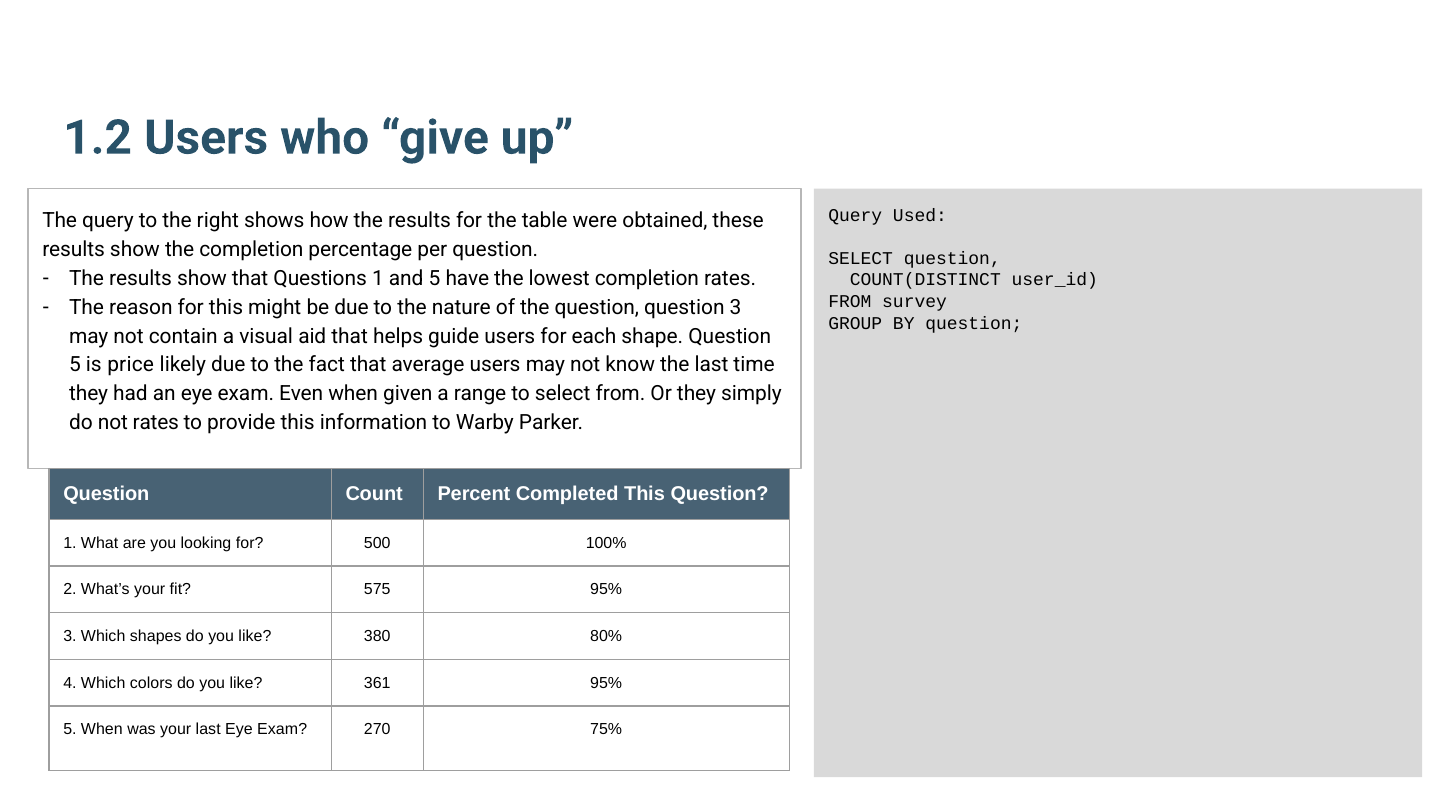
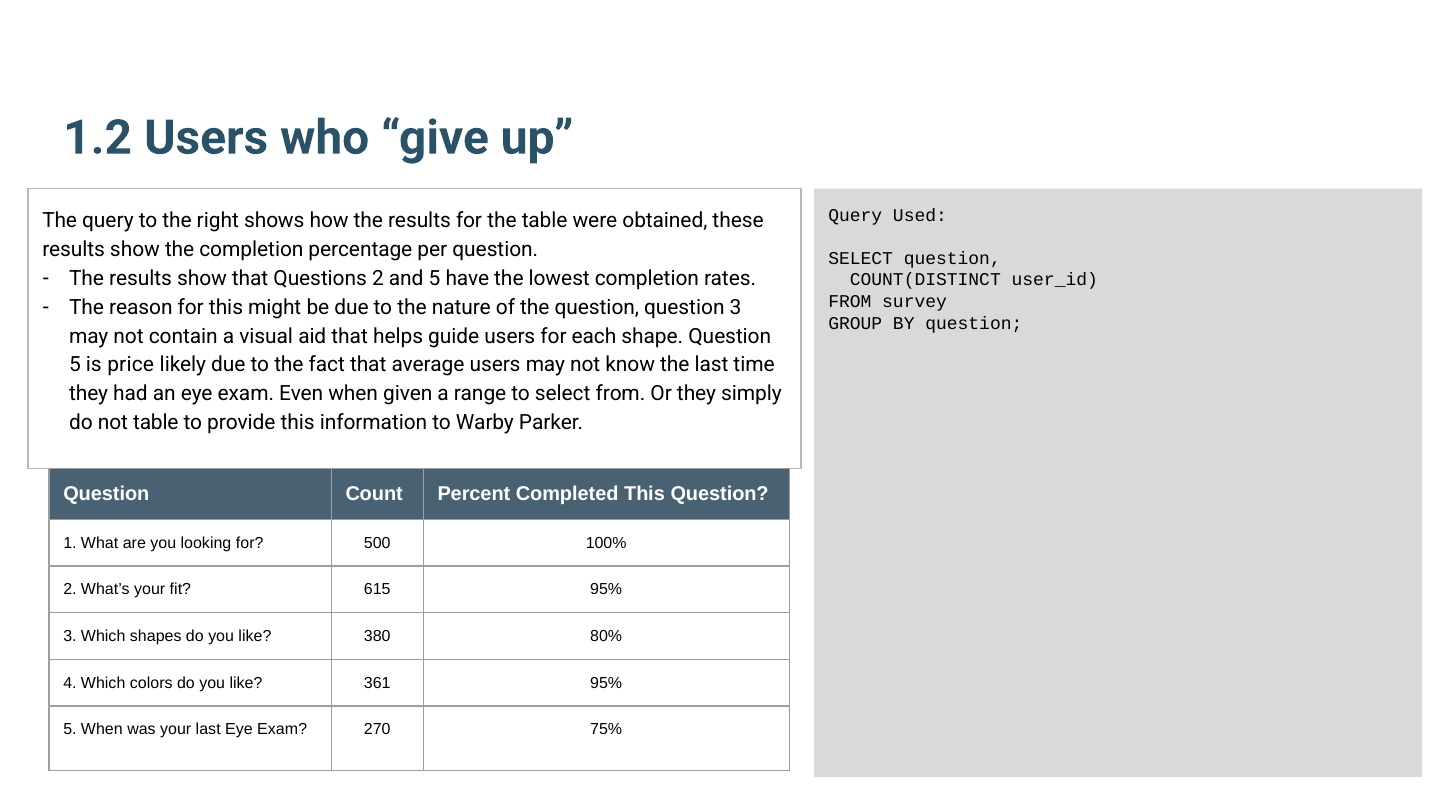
Questions 1: 1 -> 2 (378, 279)
not rates: rates -> table (156, 423)
575: 575 -> 615 (377, 590)
